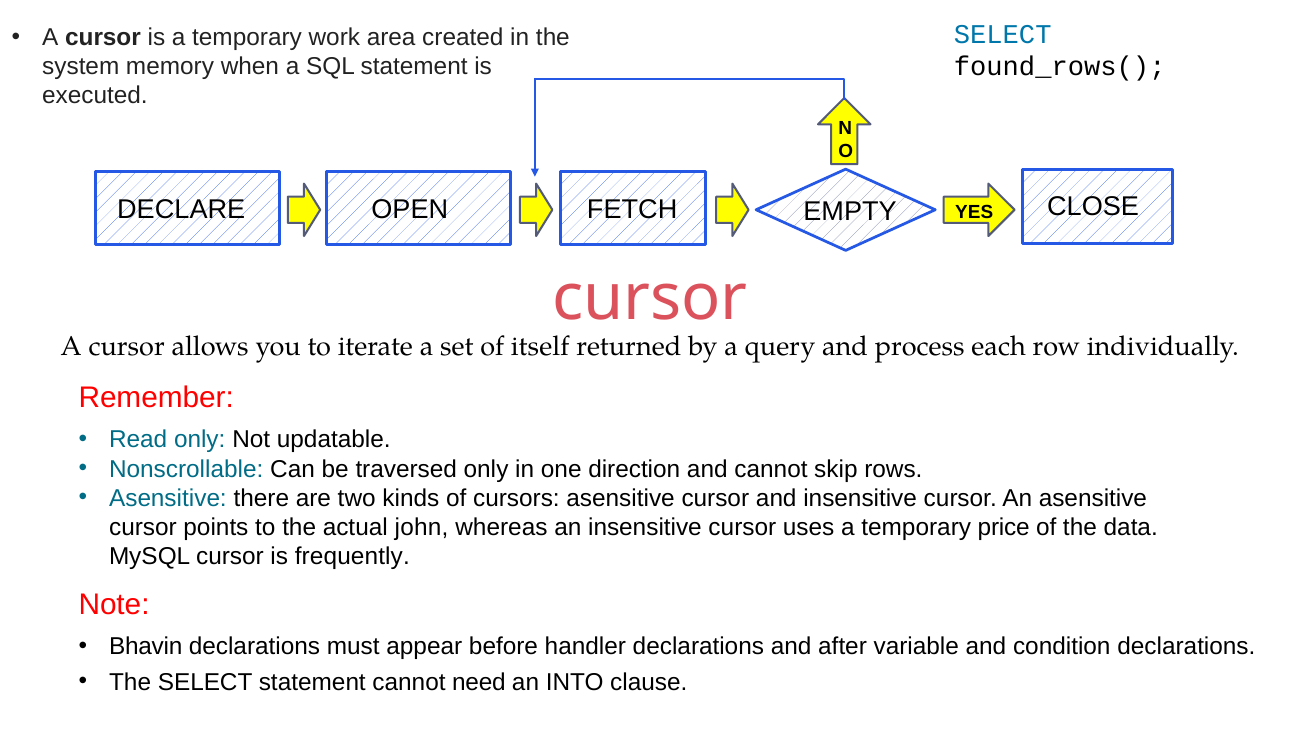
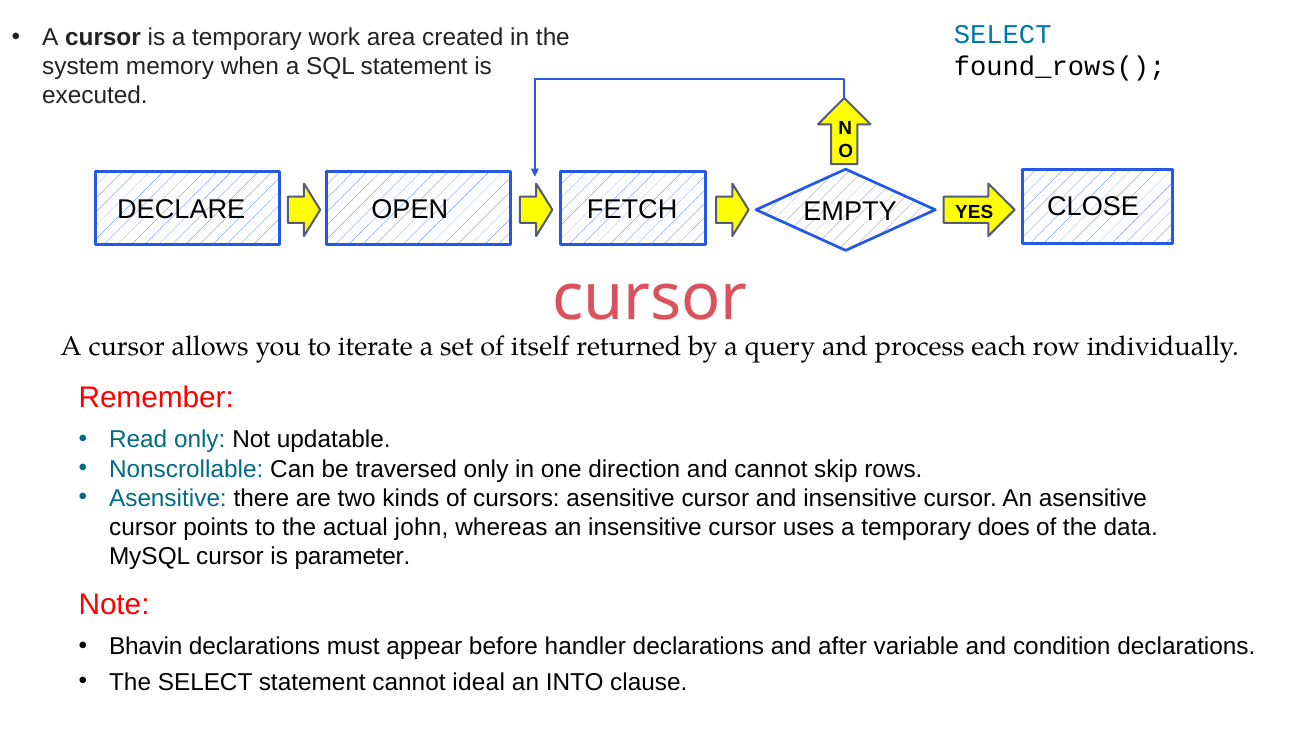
price: price -> does (1004, 528)
frequently: frequently -> parameter (352, 557)
need: need -> ideal (479, 682)
